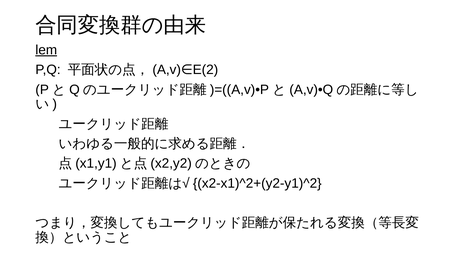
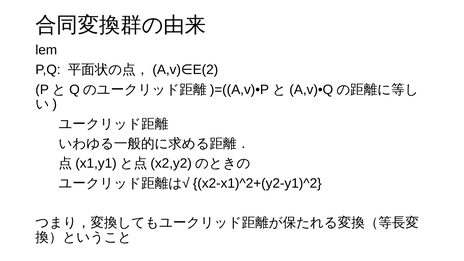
lem underline: present -> none (46, 50)
